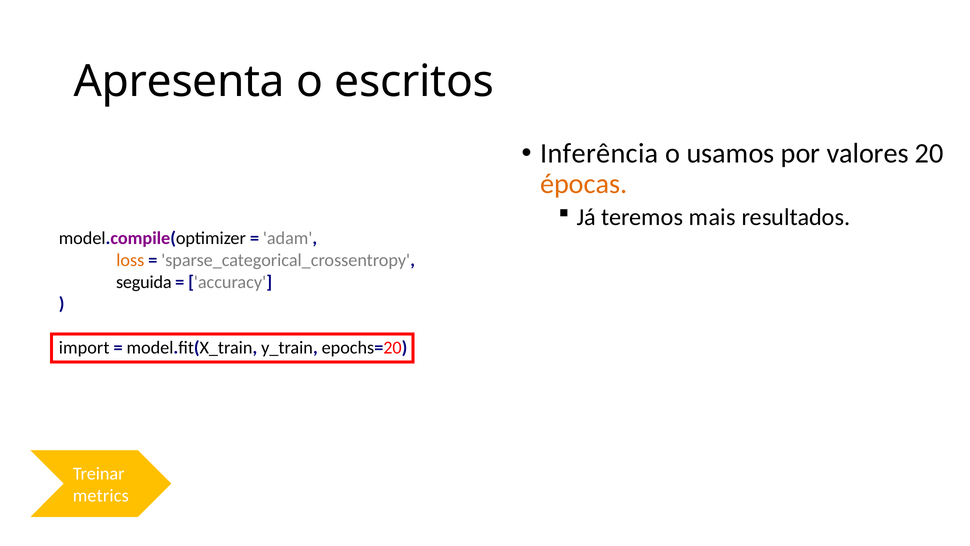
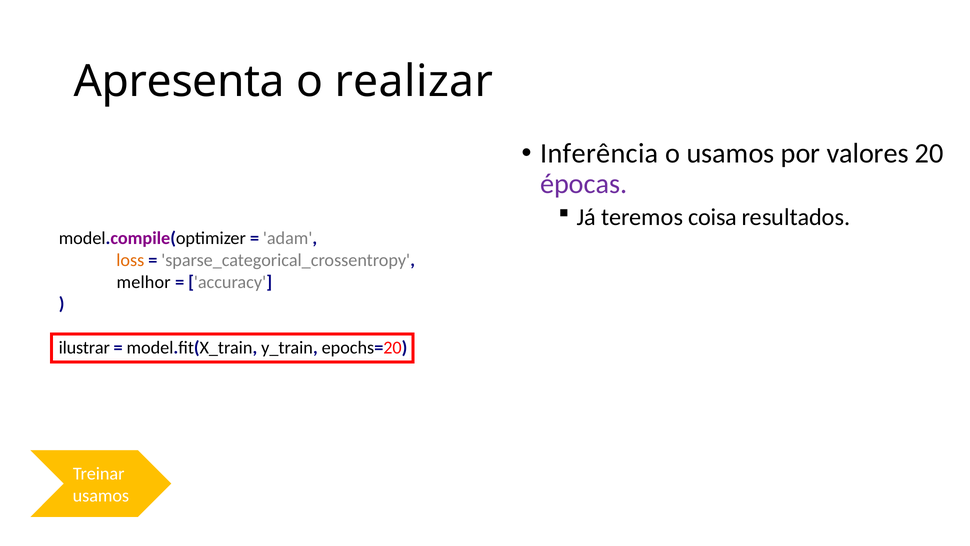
escritos: escritos -> realizar (414, 81)
épocas colour: orange -> purple (584, 184)
mais: mais -> coisa (713, 217)
seguida: seguida -> melhor (144, 282)
import: import -> ilustrar (84, 347)
metrics: metrics -> usamos (101, 495)
